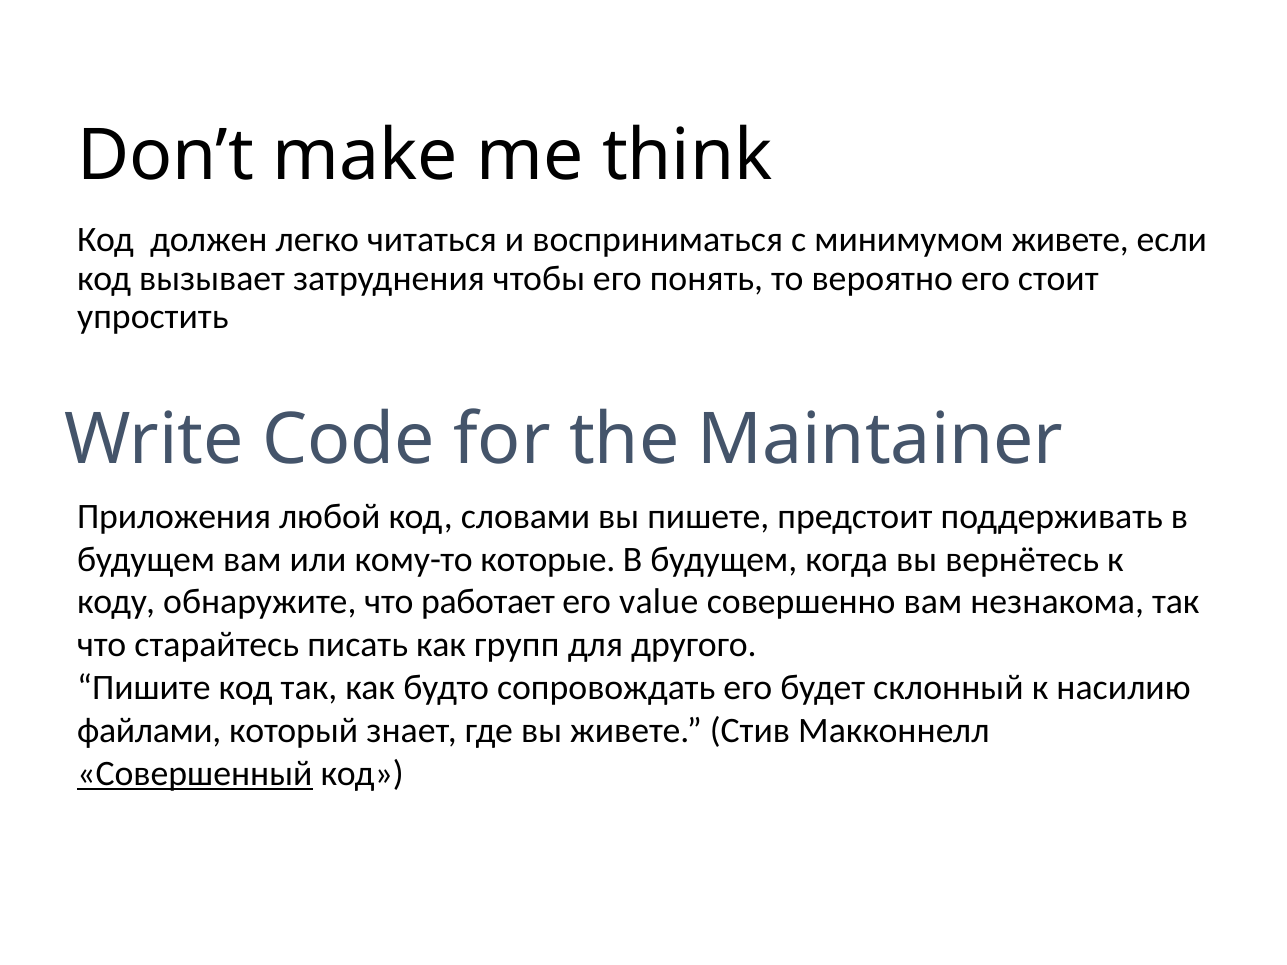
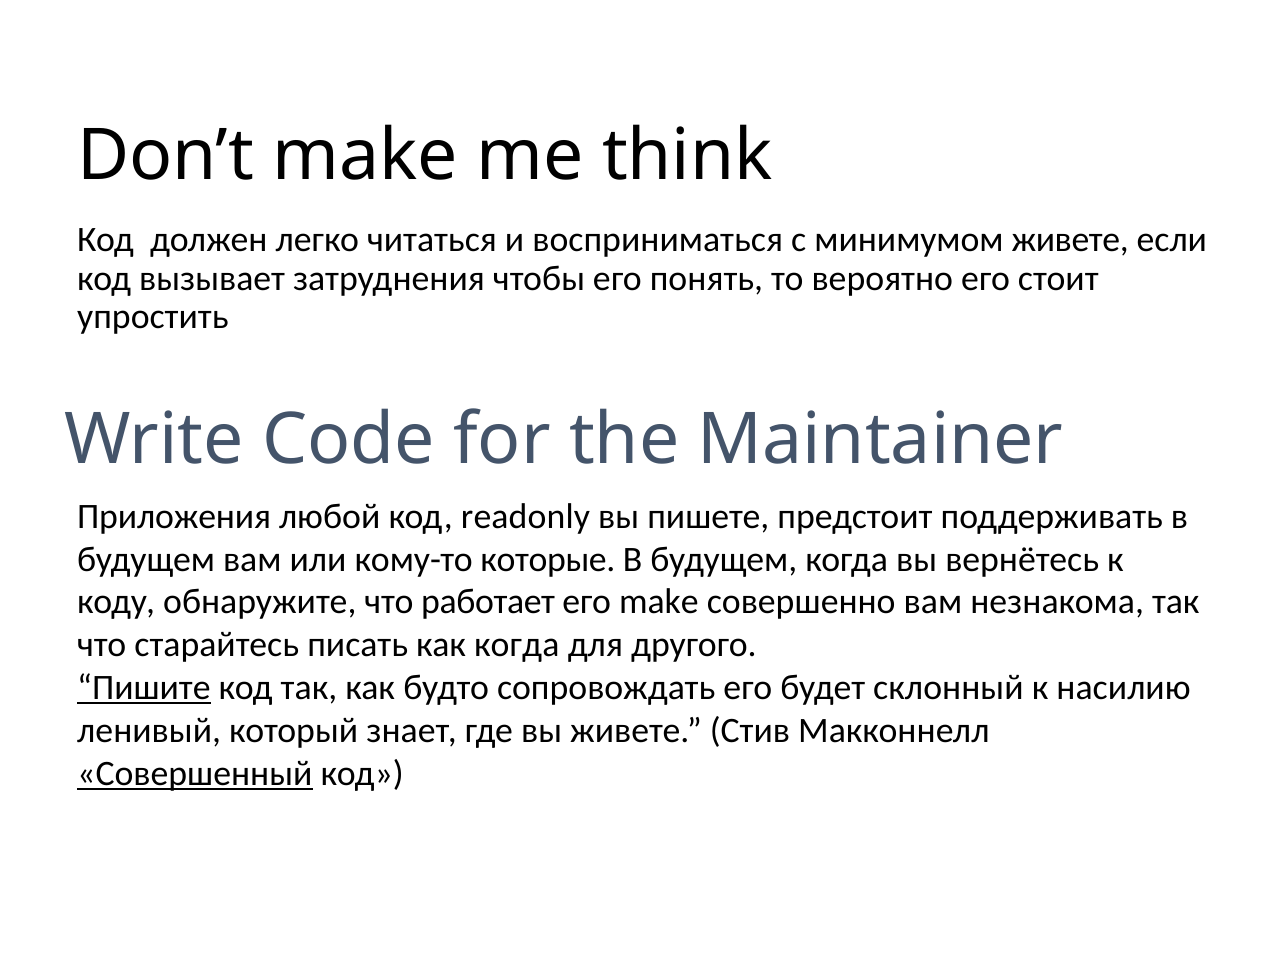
словами: словами -> readonly (525, 516)
его value: value -> make (659, 602)
как групп: групп -> когда (517, 645)
Пишите underline: none -> present (144, 688)
файлами: файлами -> ленивый (149, 731)
